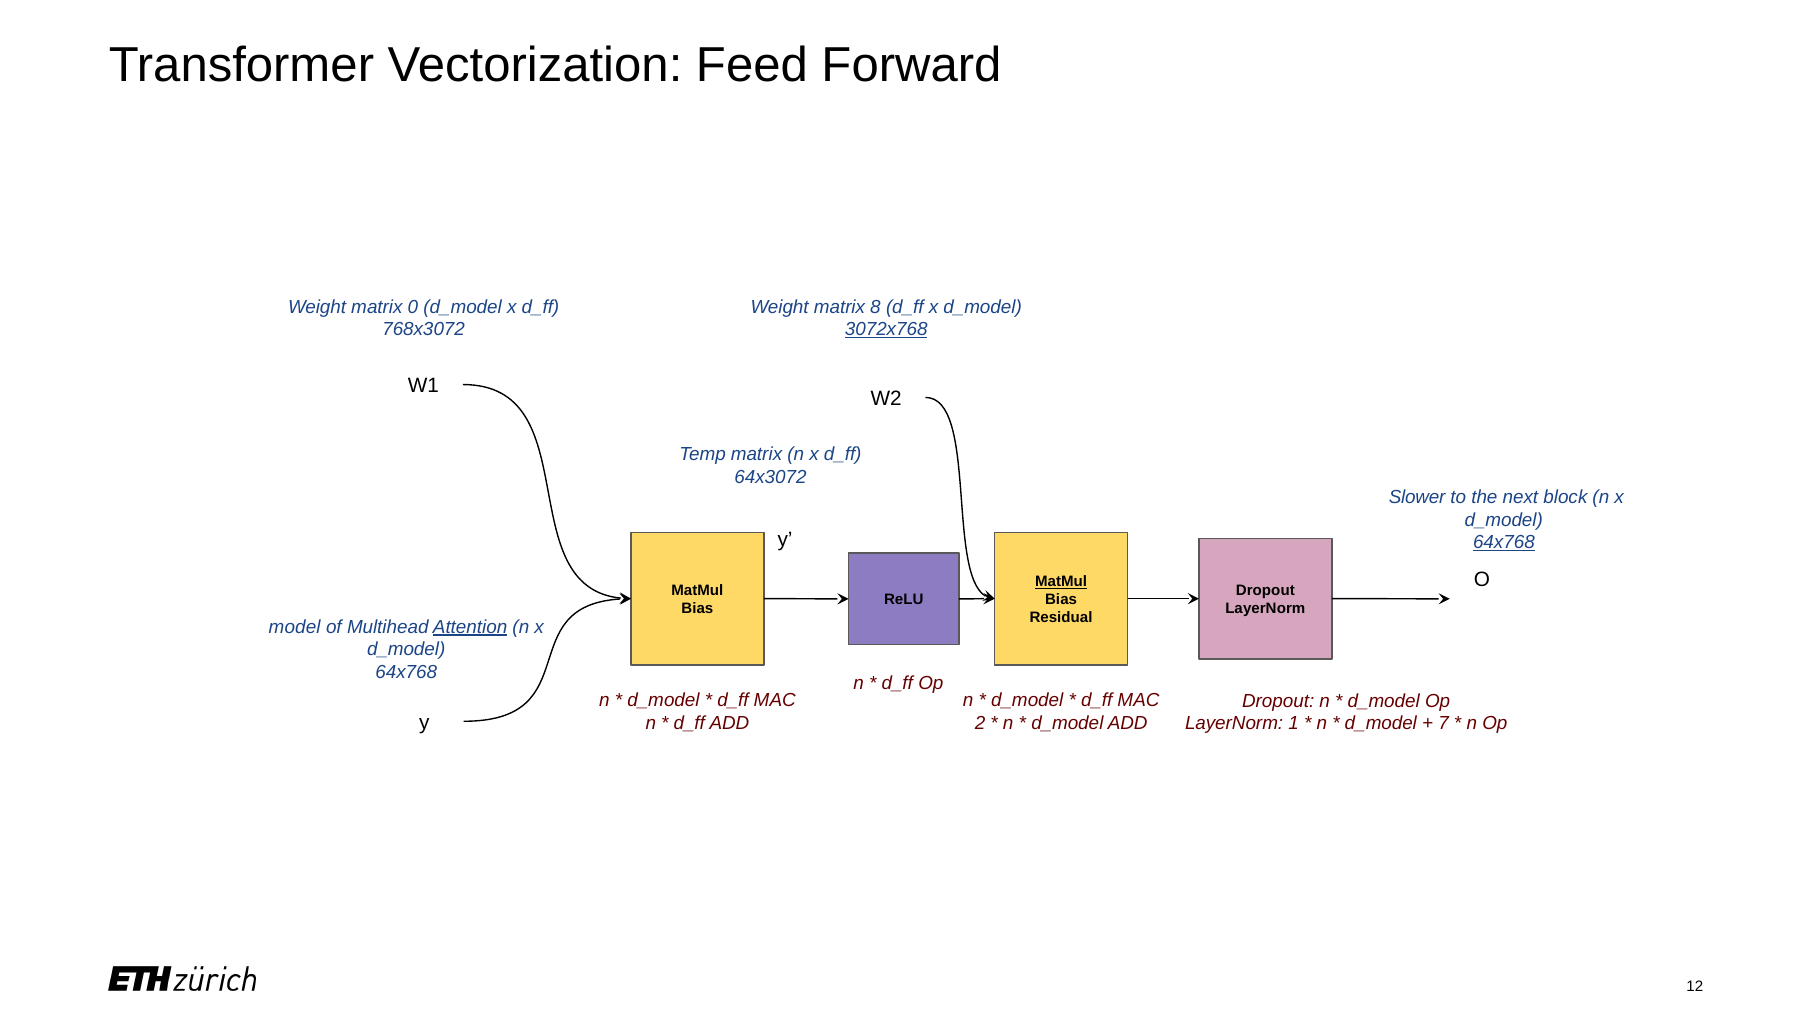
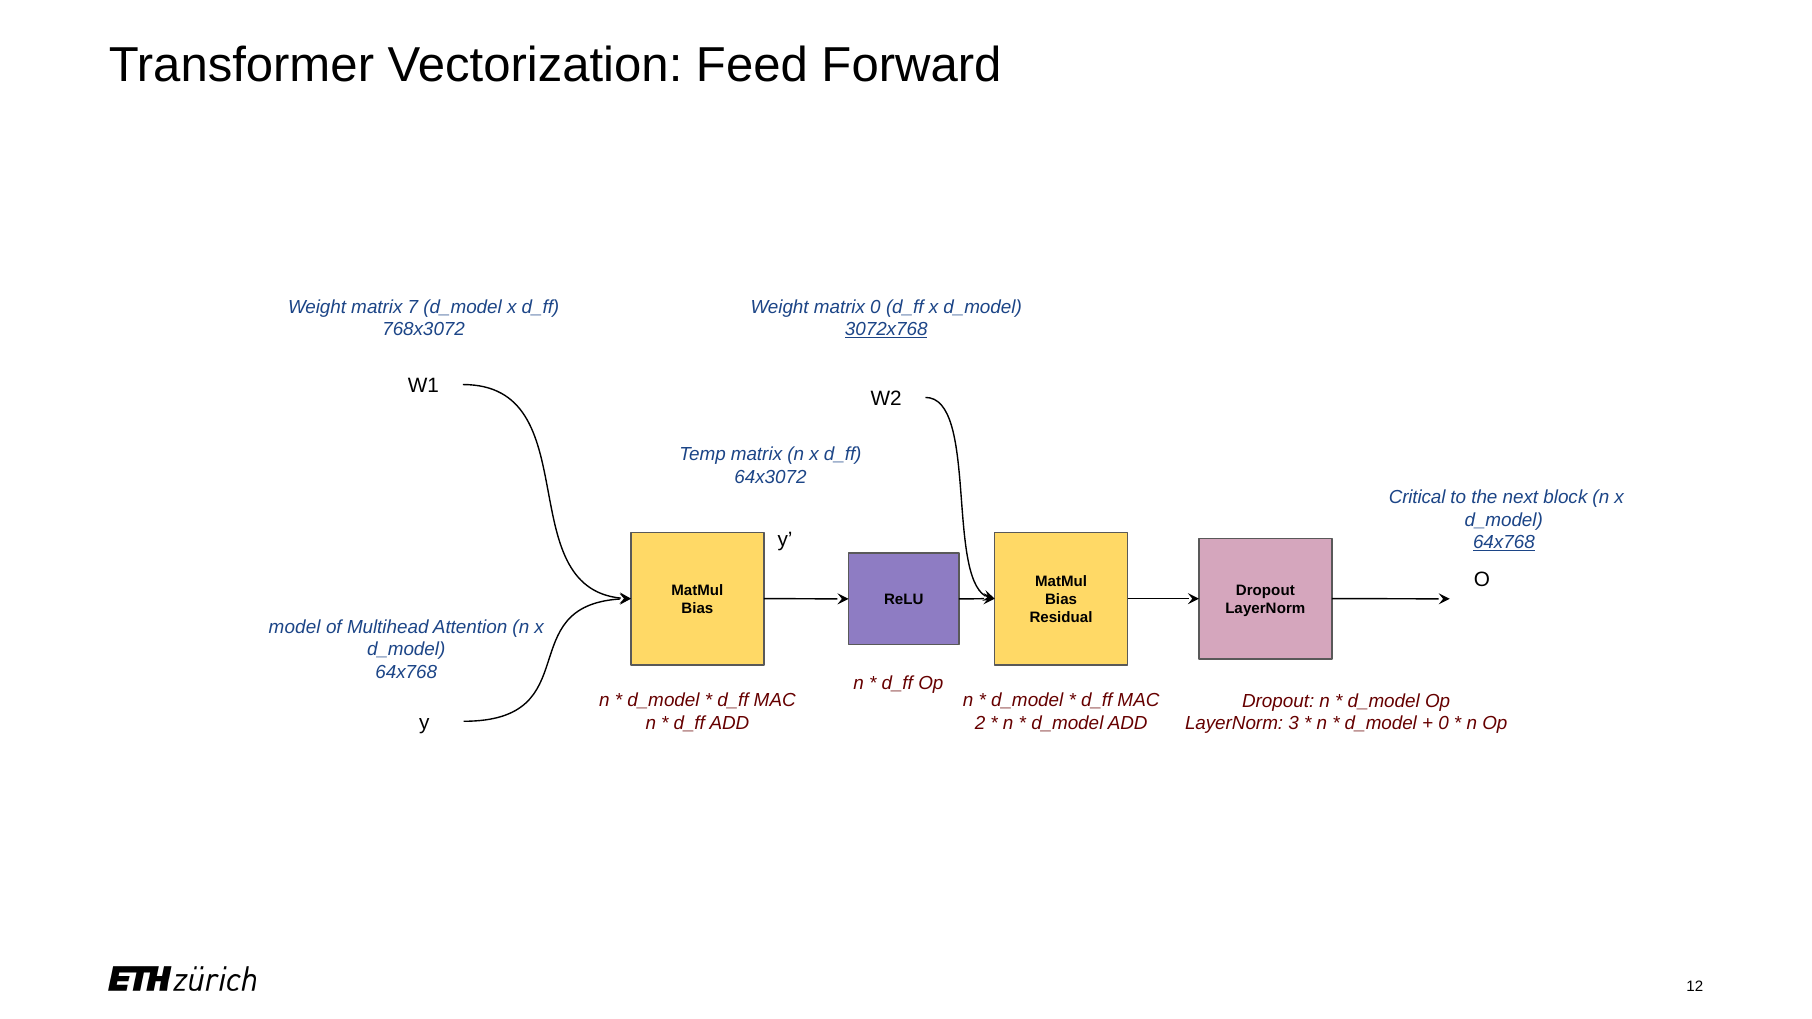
0: 0 -> 7 (413, 307)
matrix 8: 8 -> 0 (875, 307)
Slower: Slower -> Critical (1417, 497)
MatMul underline: present -> none (1061, 582)
Attention underline: present -> none (470, 627)
1: 1 -> 3 (1294, 724)
7: 7 -> 0 (1444, 724)
